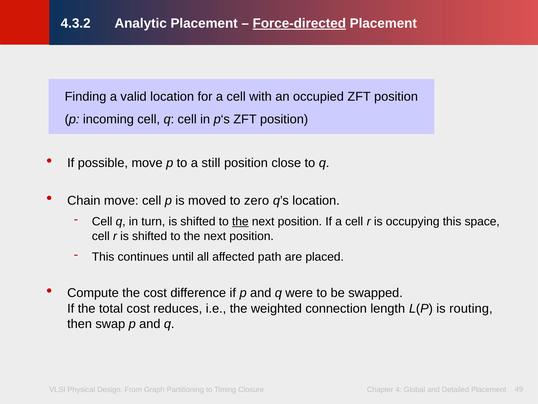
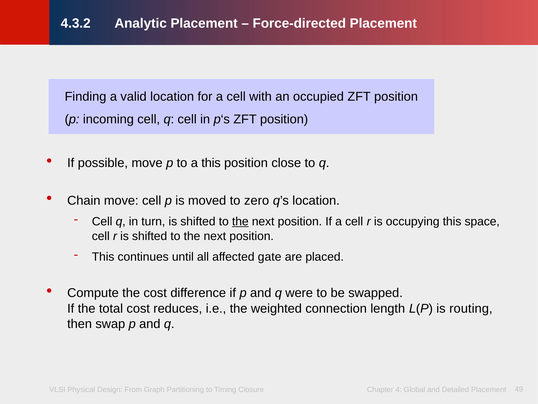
Force-directed underline: present -> none (299, 23)
a still: still -> this (211, 163)
path: path -> gate (270, 256)
